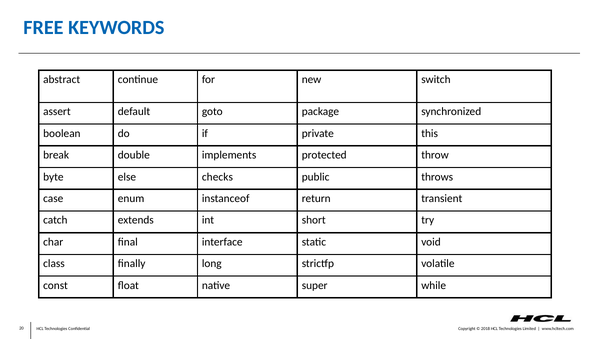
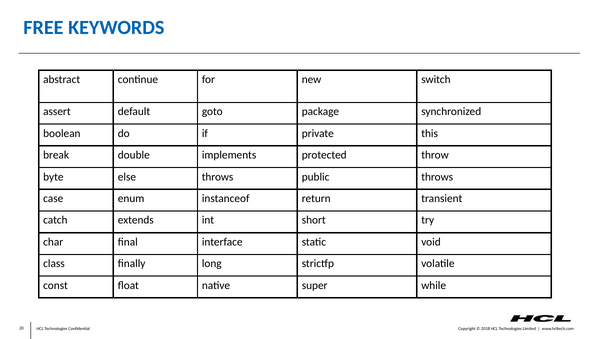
else checks: checks -> throws (218, 177)
